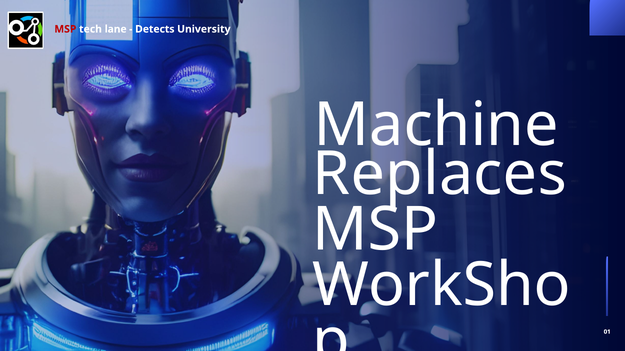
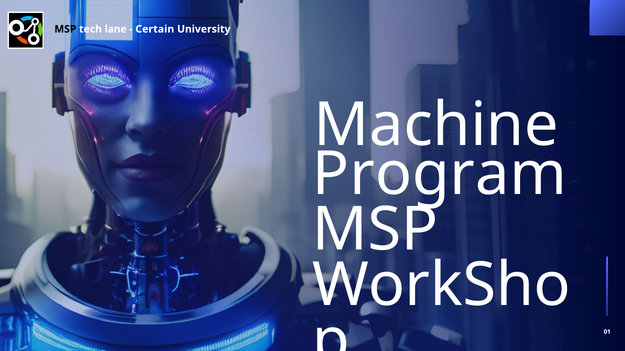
MSP colour: red -> black (65, 29)
Detects: Detects -> Certain (155, 29)
Replaces: Replaces -> Program (440, 175)
